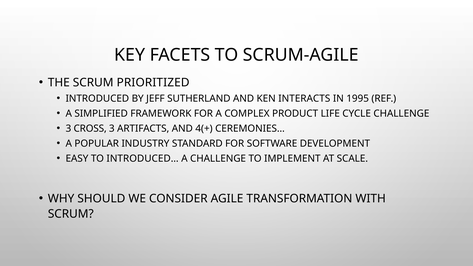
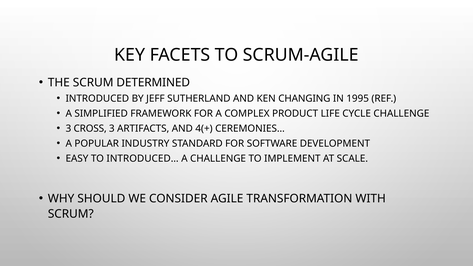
PRIORITIZED: PRIORITIZED -> DETERMINED (153, 83)
INTERACTS: INTERACTS -> CHANGING (304, 99)
